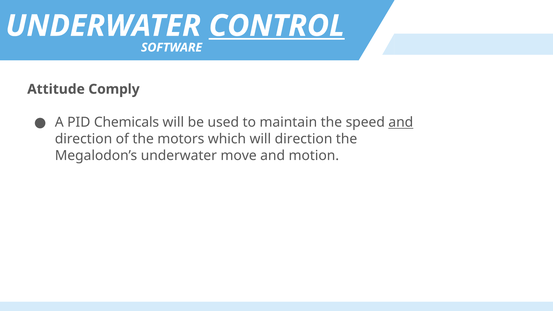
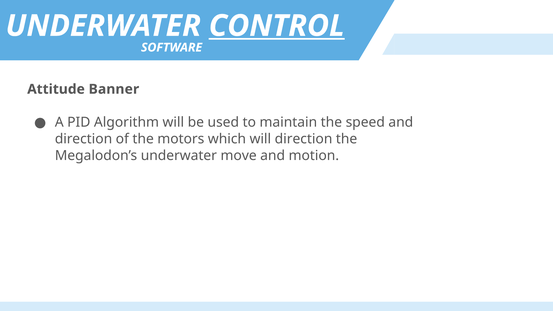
Comply: Comply -> Banner (114, 89)
Chemicals: Chemicals -> Algorithm (126, 122)
and underline: present -> none (401, 122)
